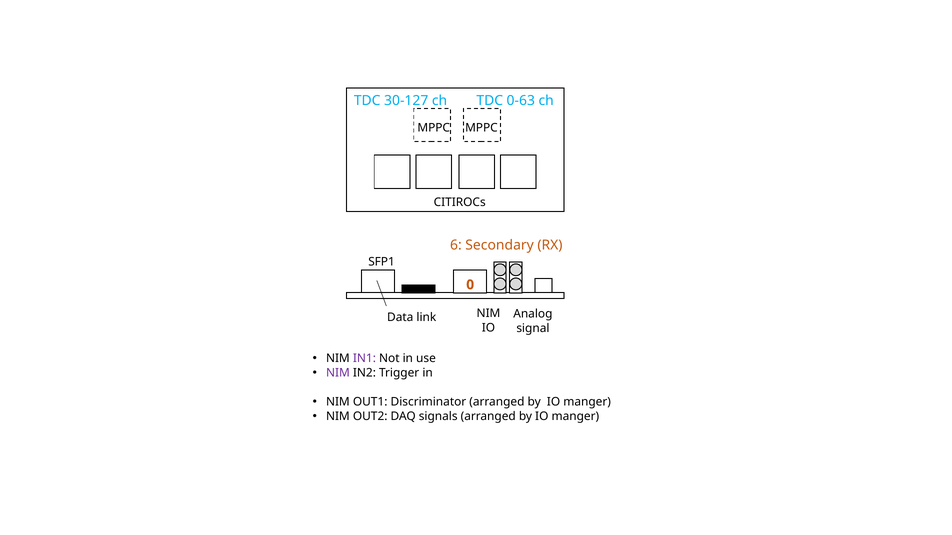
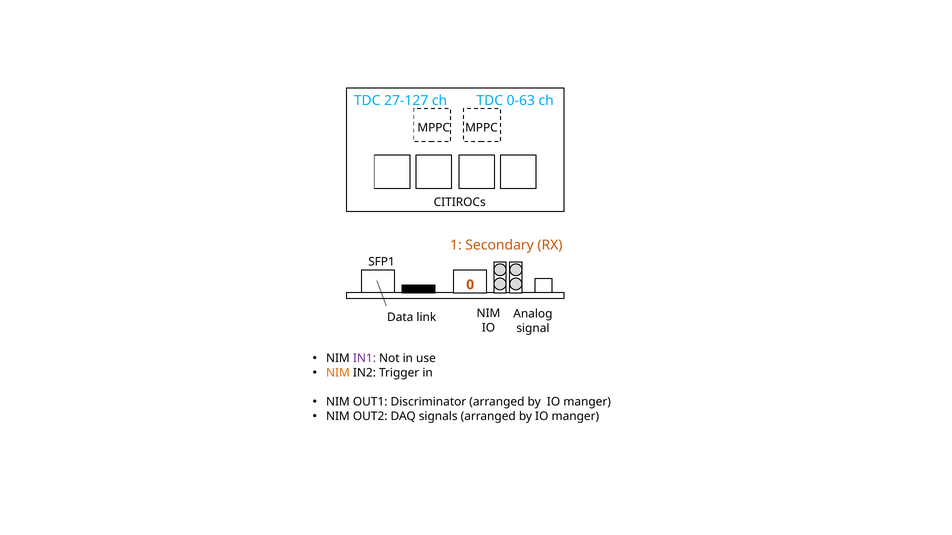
30-127: 30-127 -> 27-127 (406, 101)
6: 6 -> 1 (456, 245)
NIM colour: purple -> orange (338, 373)
